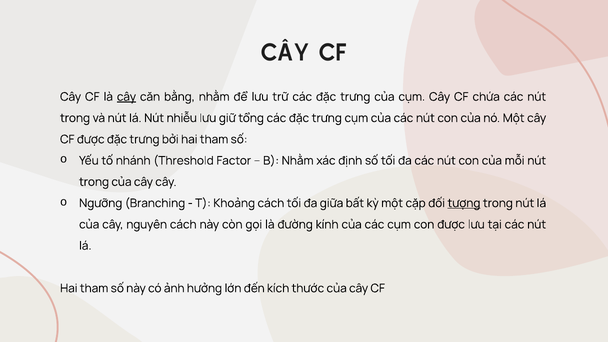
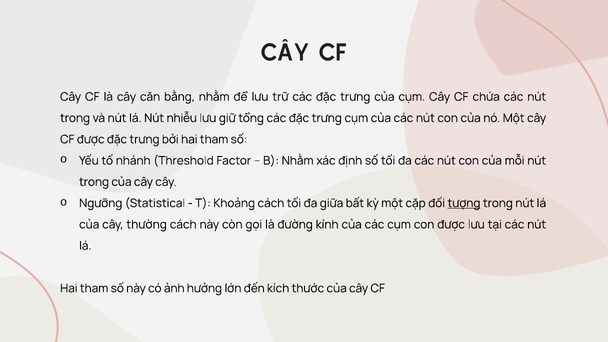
cây underline: present -> none (126, 97)
Branching: Branching -> Statistical (155, 203)
nguyên: nguyên -> thường (147, 225)
